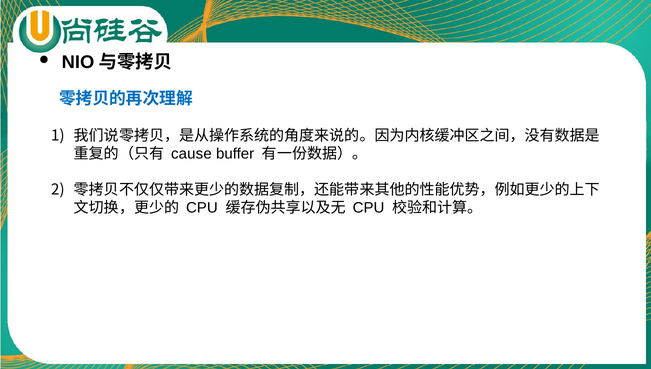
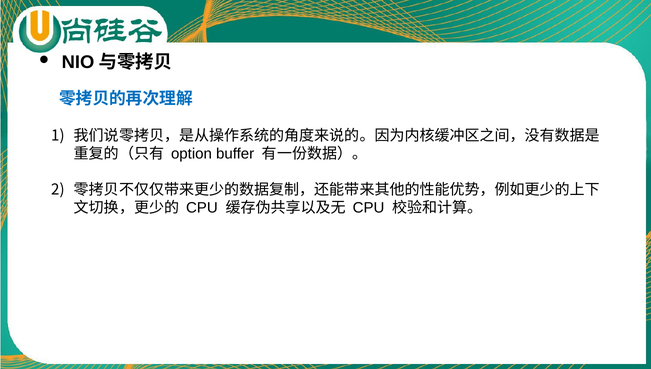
cause: cause -> option (191, 154)
